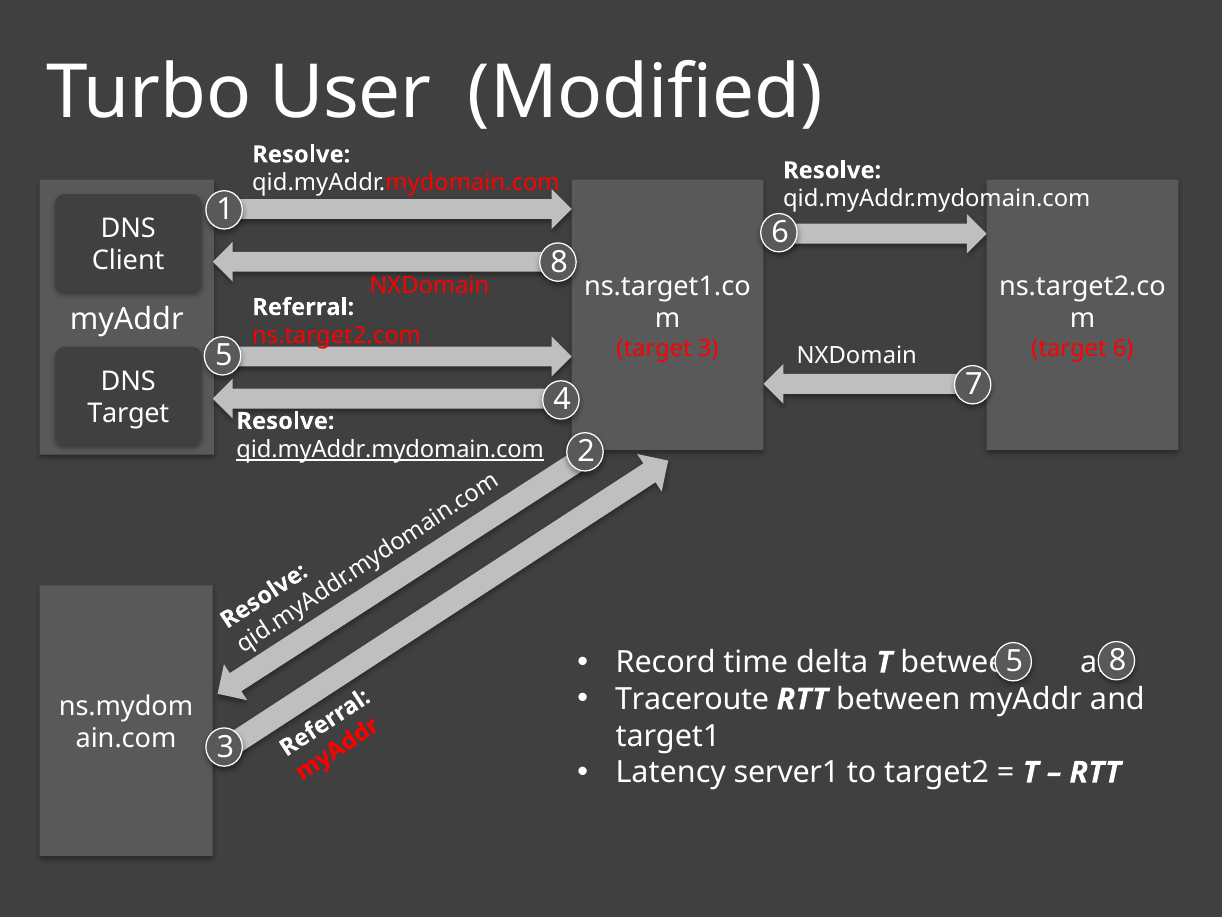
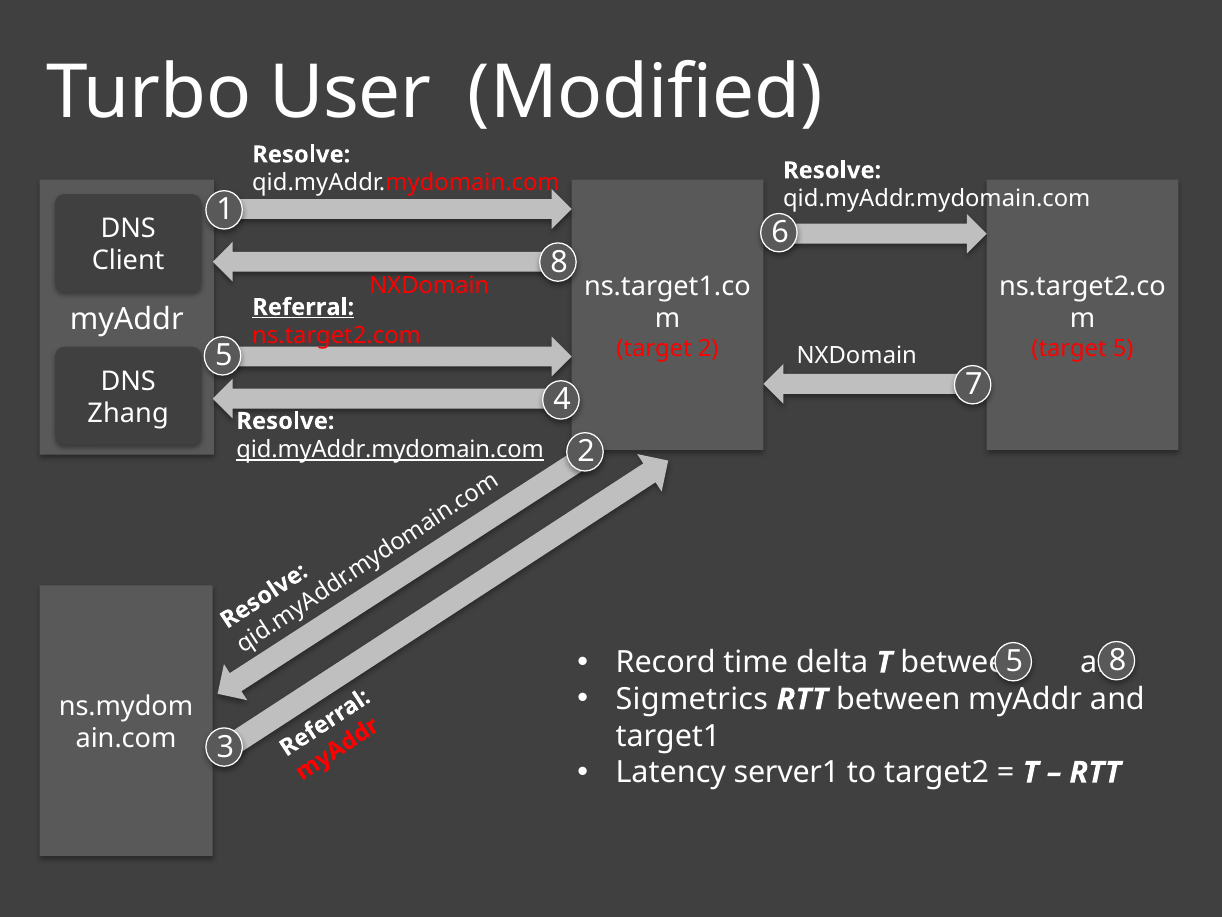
Referral underline: none -> present (303, 307)
target 3: 3 -> 2 (708, 349)
target 6: 6 -> 5 (1123, 349)
Target: Target -> Zhang (128, 413)
Traceroute: Traceroute -> Sigmetrics (692, 699)
